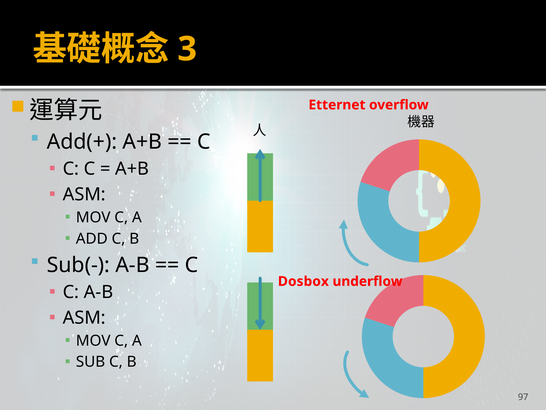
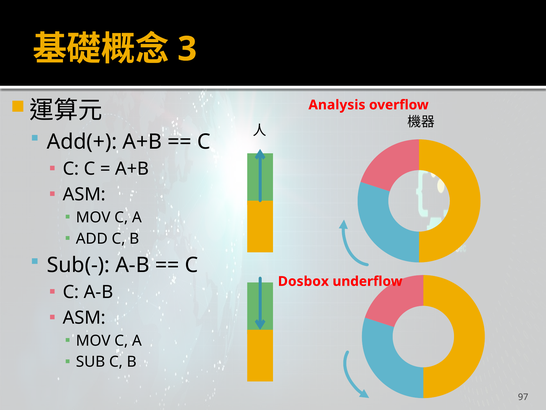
Etternet: Etternet -> Analysis (337, 105)
